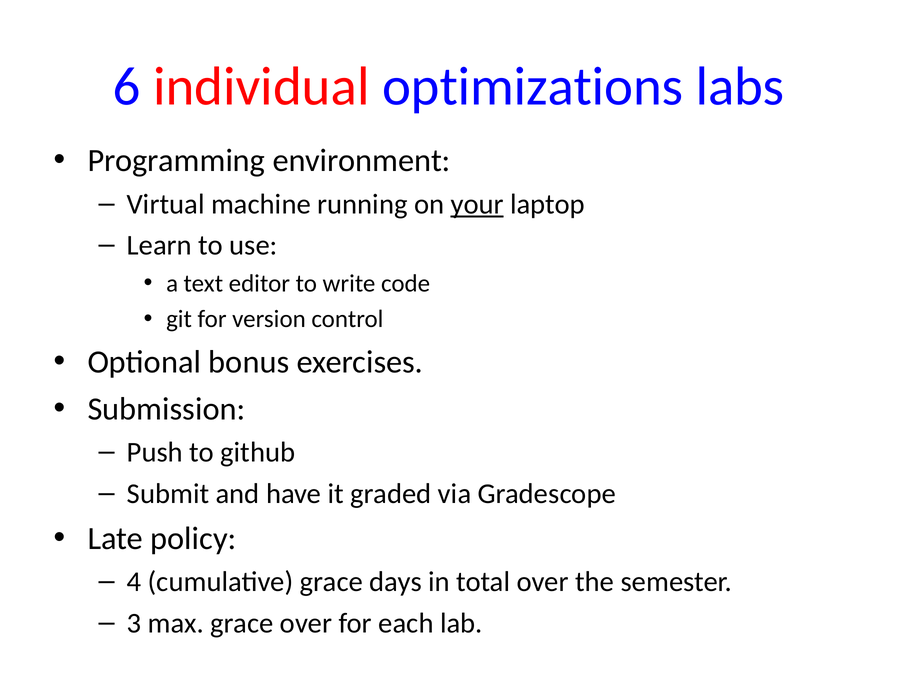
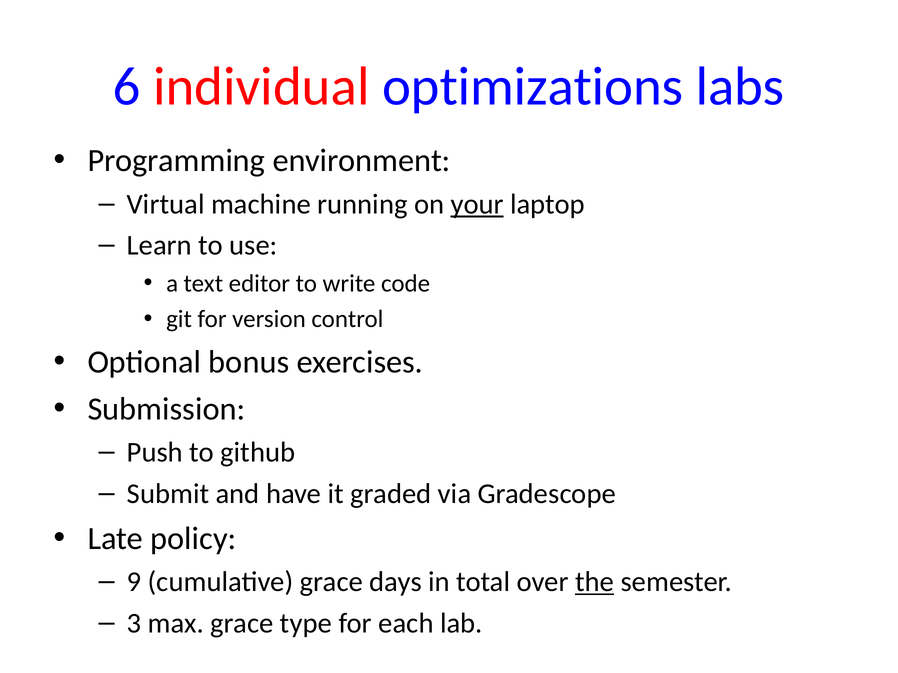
4: 4 -> 9 (134, 582)
the underline: none -> present (595, 582)
grace over: over -> type (306, 624)
